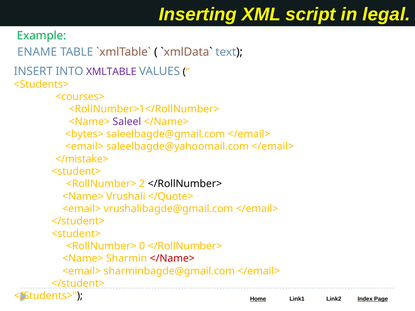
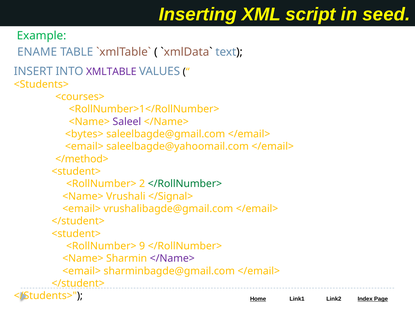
legal: legal -> seed (386, 14)
</mistake>: </mistake> -> </method> (82, 159)
</RollNumber> colour: black -> green (185, 184)
</Quote>: </Quote> -> </Signal> (171, 196)
0: 0 -> 9 (142, 246)
</Name> colour: red -> purple (172, 259)
